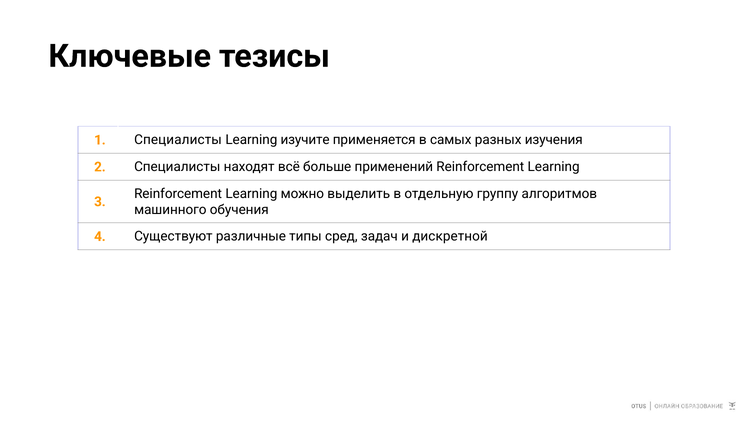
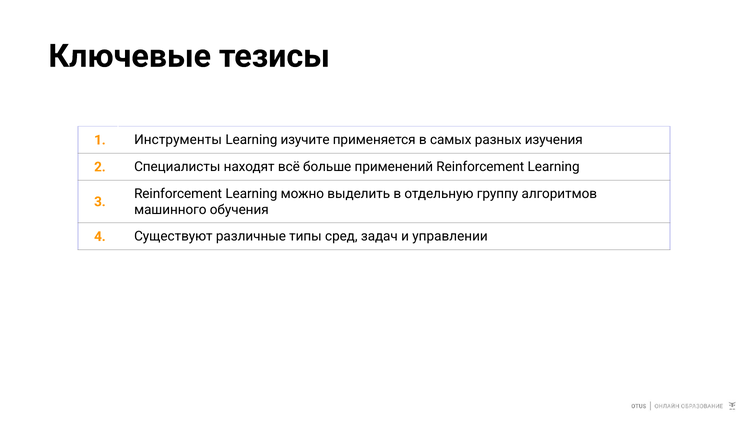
1 Специалисты: Специалисты -> Инструменты (178, 140)
дискретной: дискретной -> управлении (450, 236)
